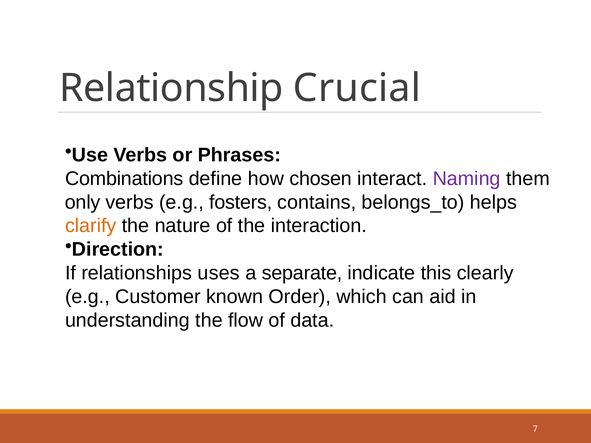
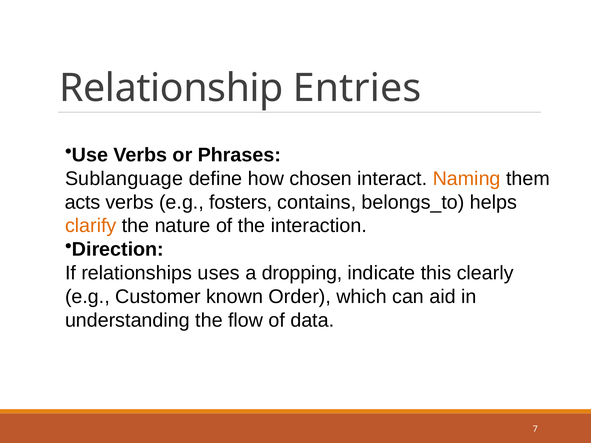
Crucial: Crucial -> Entries (357, 88)
Combinations: Combinations -> Sublanguage (124, 179)
Naming colour: purple -> orange (467, 179)
only: only -> acts (83, 202)
separate: separate -> dropping (302, 273)
